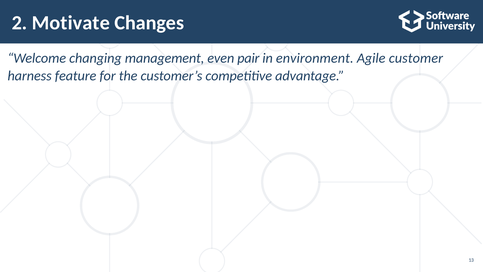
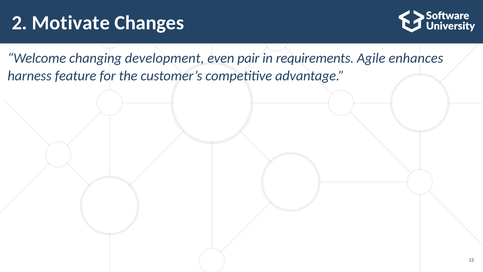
management: management -> development (164, 58)
environment: environment -> requirements (315, 58)
customer: customer -> enhances (416, 58)
